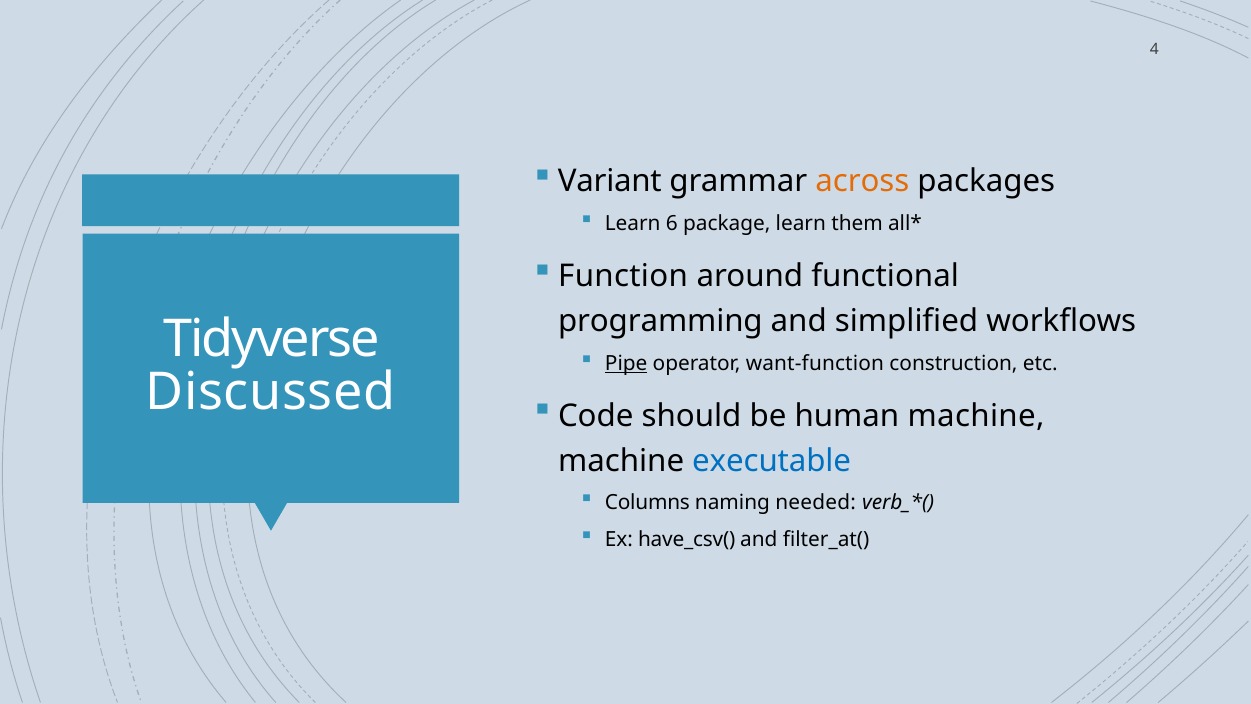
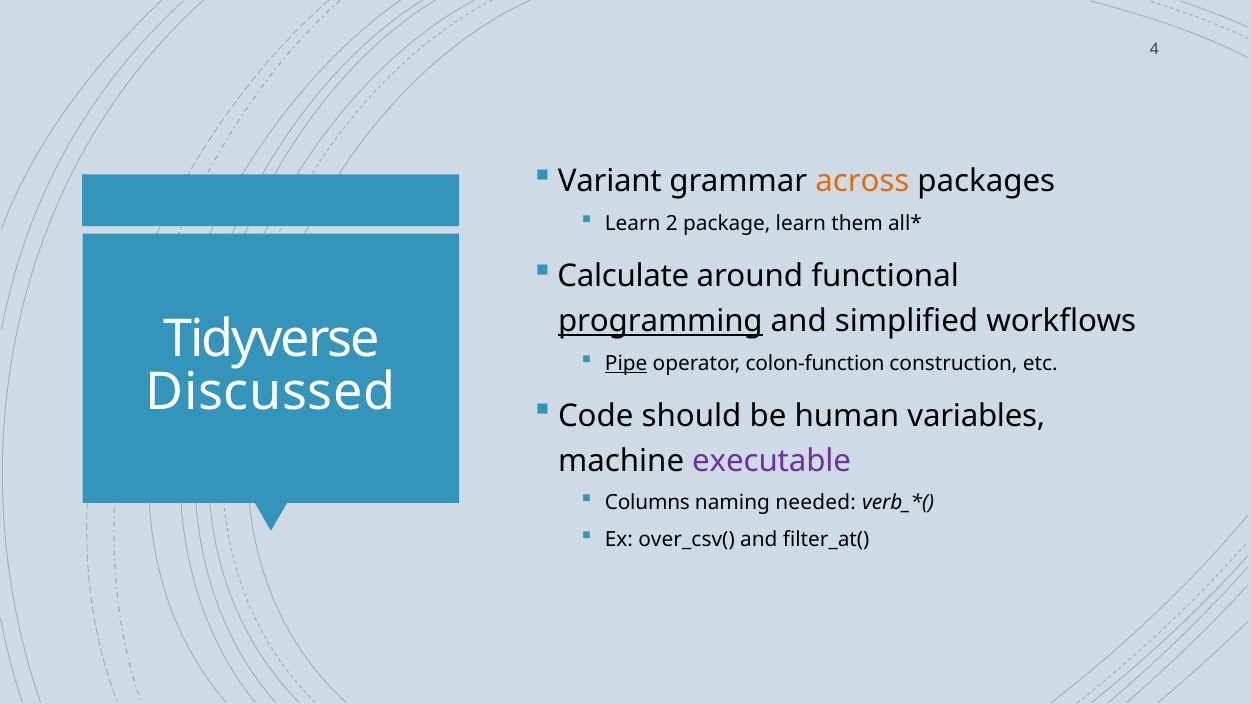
6: 6 -> 2 (672, 224)
Function: Function -> Calculate (623, 276)
programming underline: none -> present (660, 321)
want-function: want-function -> colon-function (815, 363)
human machine: machine -> variables (976, 416)
executable colour: blue -> purple (772, 461)
have_csv(: have_csv( -> over_csv( (687, 539)
